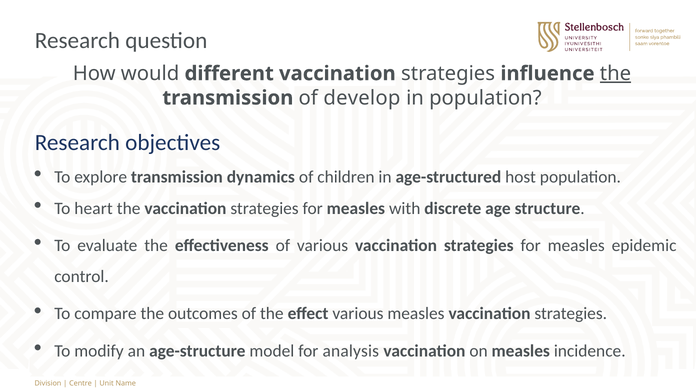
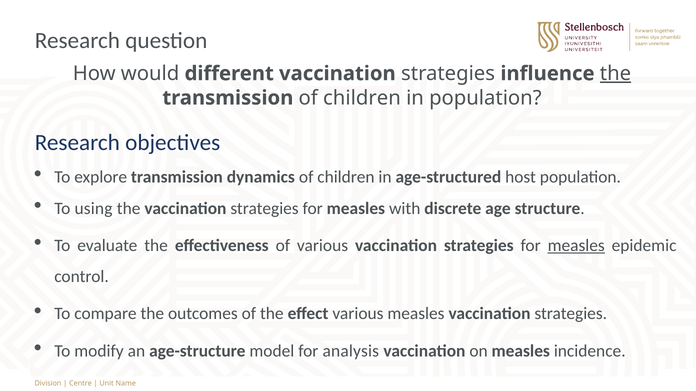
transmission of develop: develop -> children (362, 98)
heart: heart -> using (94, 209)
measles underline: none -> present (576, 246)
